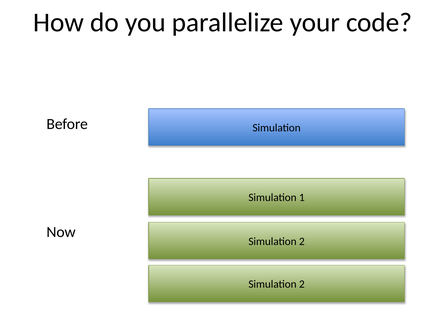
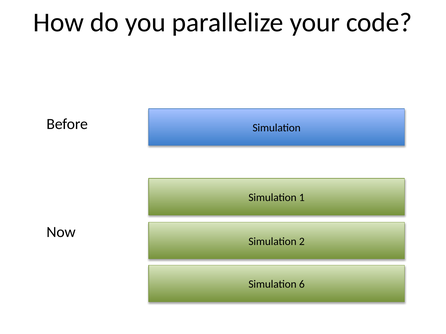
2: 2 -> 6 (302, 285)
